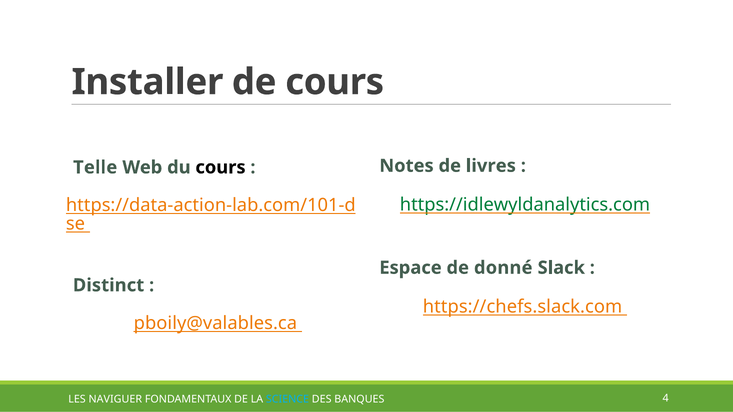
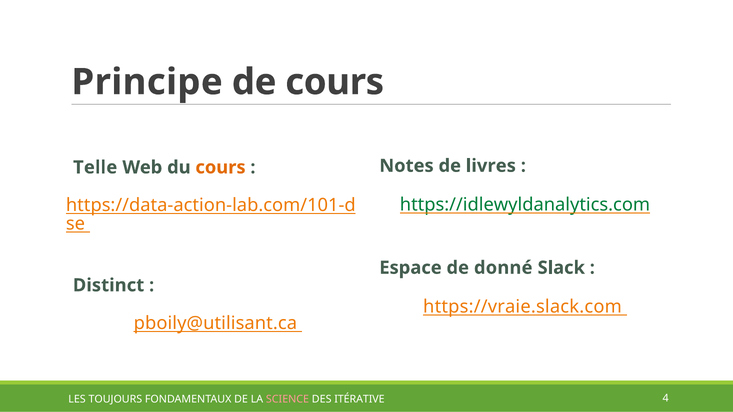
Installer: Installer -> Principe (147, 82)
cours colour: black -> orange (220, 167)
https://chefs.slack.com: https://chefs.slack.com -> https://vraie.slack.com (522, 307)
pboily@valables.ca: pboily@valables.ca -> pboily@utilisant.ca (215, 324)
NAVIGUER: NAVIGUER -> TOUJOURS (115, 399)
SCIENCE colour: light blue -> pink (288, 399)
BANQUES: BANQUES -> ITÉRATIVE (359, 399)
